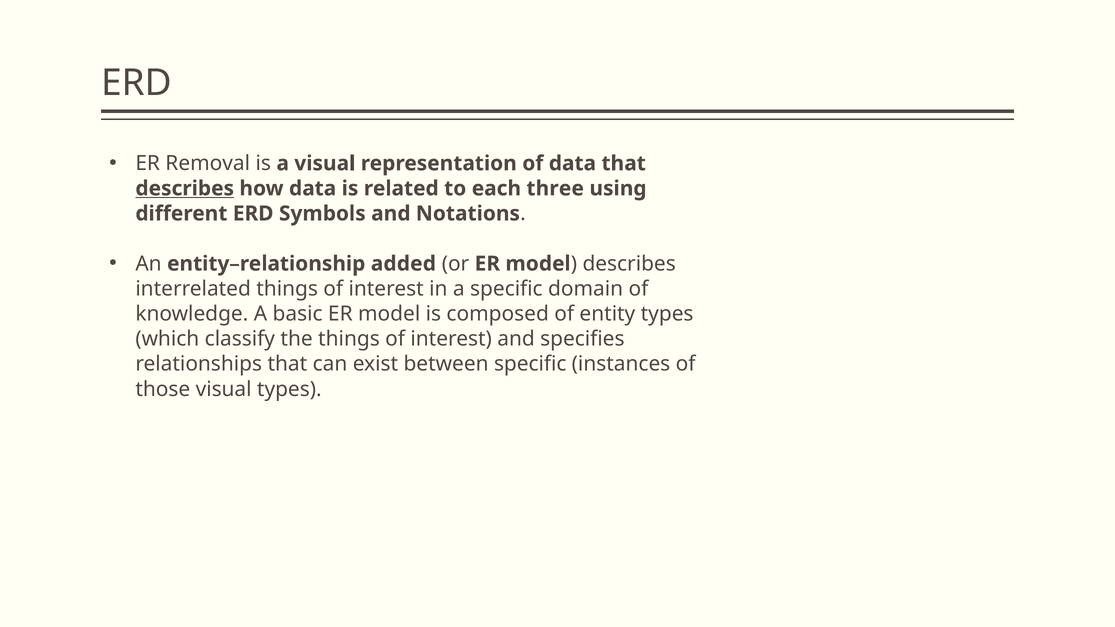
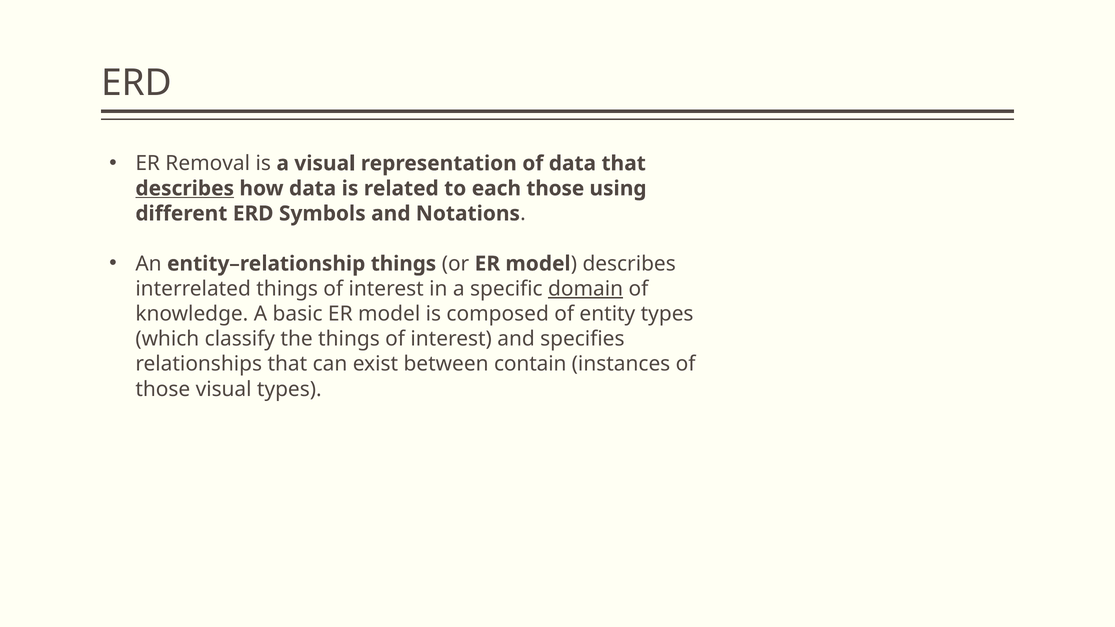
each three: three -> those (555, 189)
entity–relationship added: added -> things (404, 264)
domain underline: none -> present (586, 289)
between specific: specific -> contain (530, 364)
